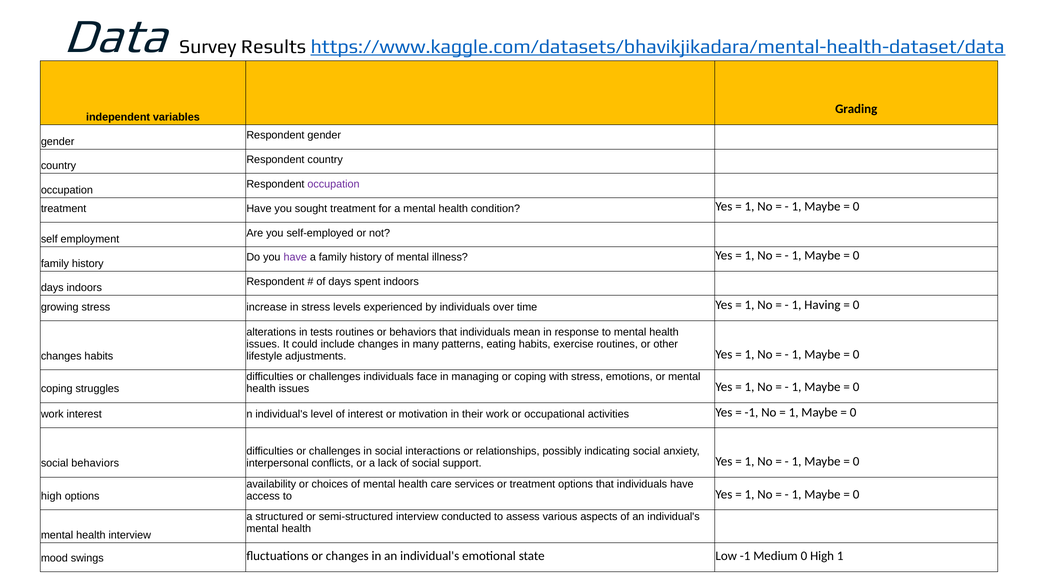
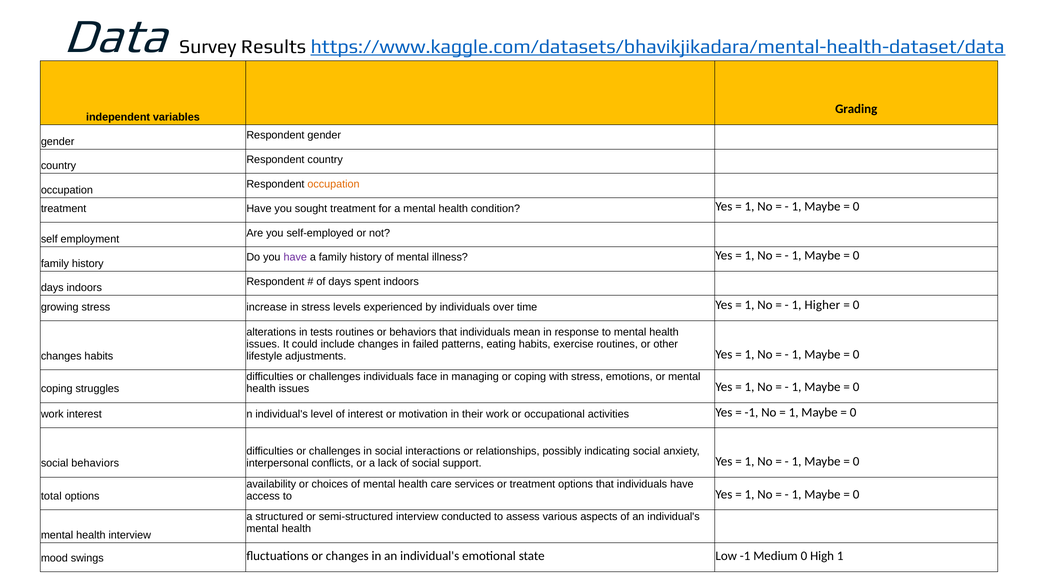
occupation colour: purple -> orange (334, 184)
Having: Having -> Higher (822, 305)
many: many -> failed (426, 344)
high: high -> total (51, 496)
